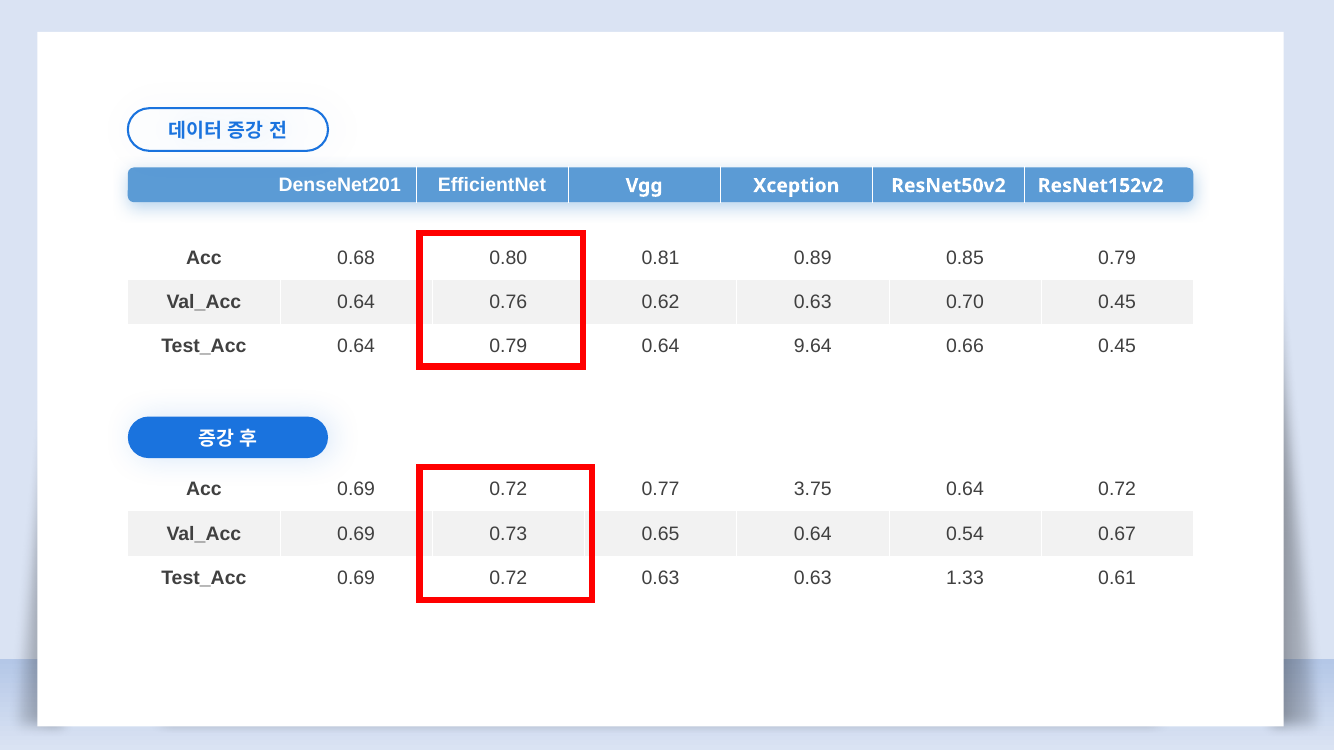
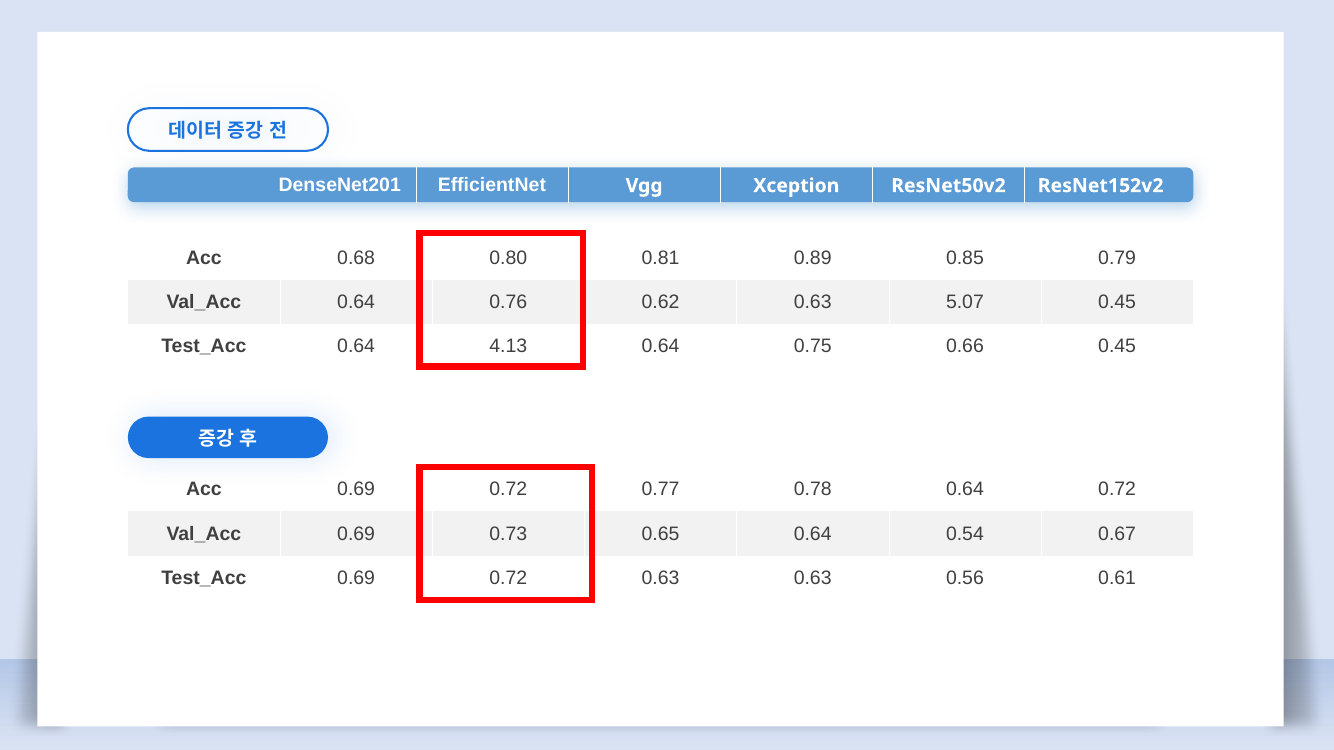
0.70: 0.70 -> 5.07 (965, 302)
0.64 0.79: 0.79 -> 4.13 (508, 347)
9.64: 9.64 -> 0.75 (813, 347)
3.75: 3.75 -> 0.78 (813, 490)
1.33: 1.33 -> 0.56 (965, 578)
